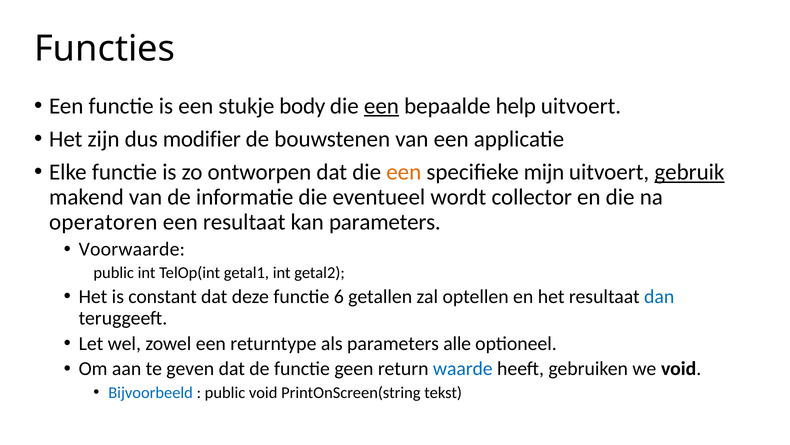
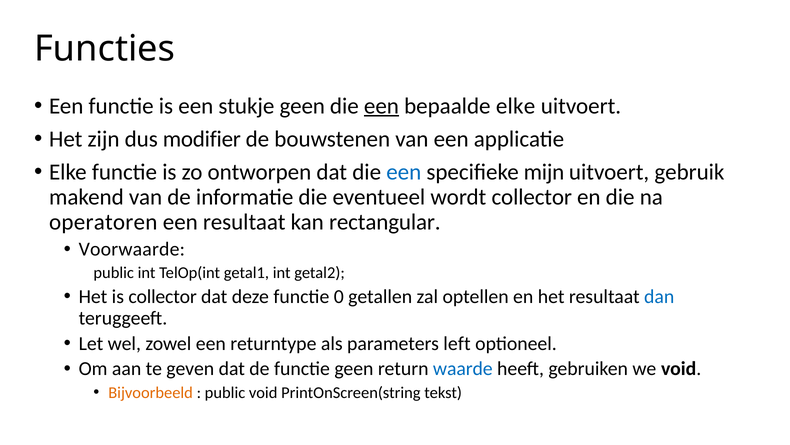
stukje body: body -> geen (302, 106)
bepaalde help: help -> elke (516, 106)
een colour: orange -> blue (404, 172)
gebruik underline: present -> none (689, 172)
kan parameters: parameters -> rectangular (385, 222)
is constant: constant -> collector (163, 296)
6: 6 -> 0 (339, 296)
alle: alle -> left (457, 343)
Bijvoorbeeld colour: blue -> orange (151, 392)
